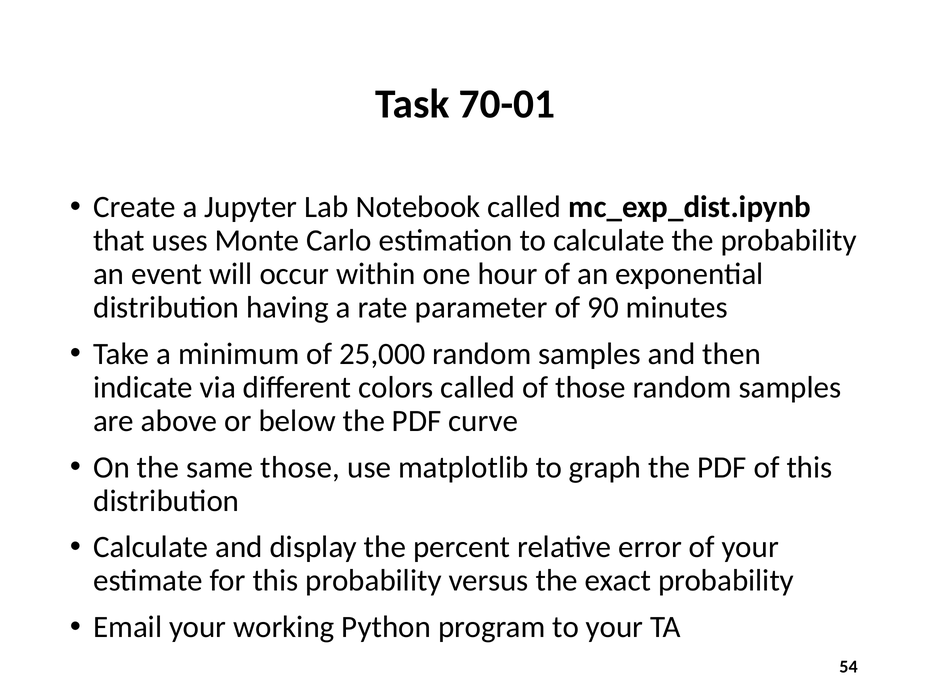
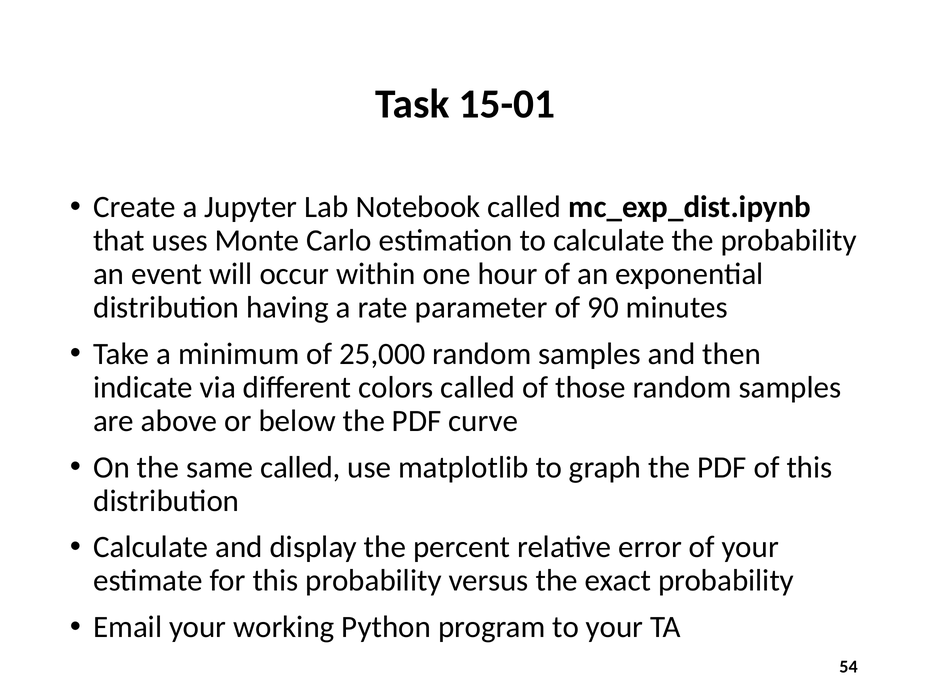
70-01: 70-01 -> 15-01 (507, 104)
same those: those -> called (301, 467)
